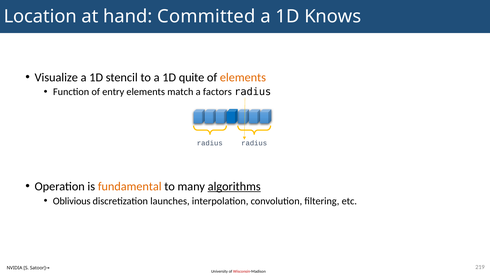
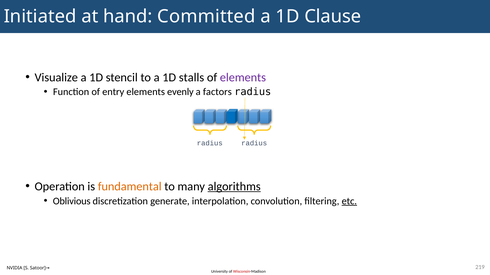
Location: Location -> Initiated (40, 16)
Knows: Knows -> Clause (333, 16)
quite: quite -> stalls (191, 77)
elements colour: orange -> purple (243, 77)
match: match -> evenly (180, 92)
launches: launches -> generate (170, 201)
etc underline: none -> present (349, 201)
